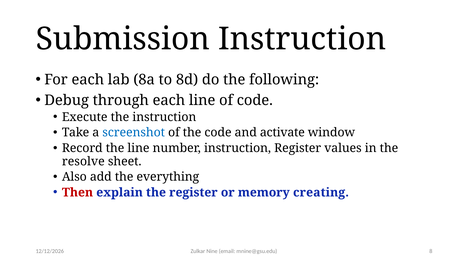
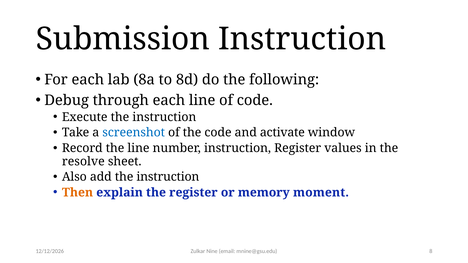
add the everything: everything -> instruction (168, 177)
Then colour: red -> orange (78, 193)
creating: creating -> moment (321, 193)
